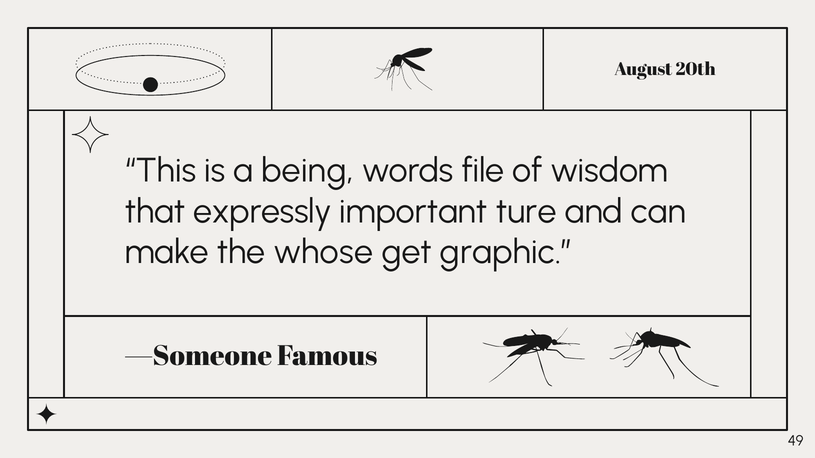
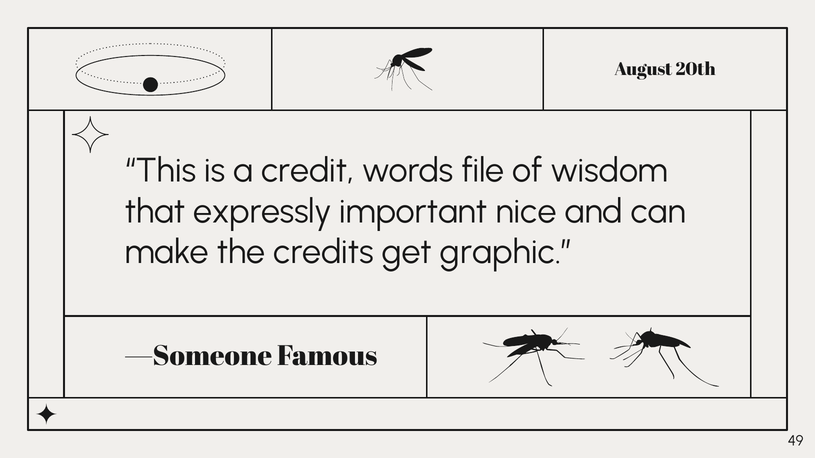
being: being -> credit (308, 171)
ture: ture -> nice (526, 212)
whose: whose -> credits (324, 252)
